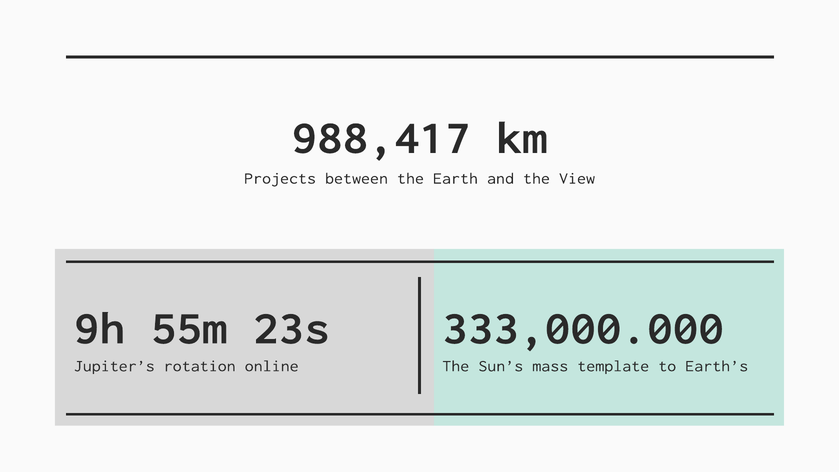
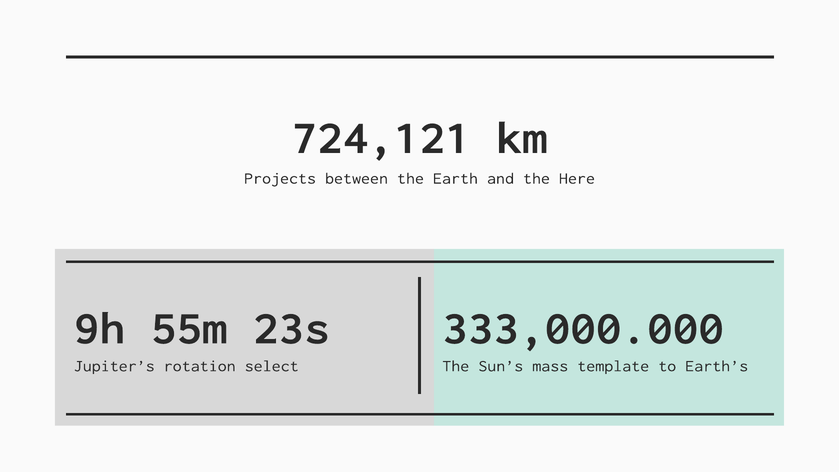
988,417: 988,417 -> 724,121 (381, 137)
View: View -> Here (577, 178)
online: online -> select (272, 366)
